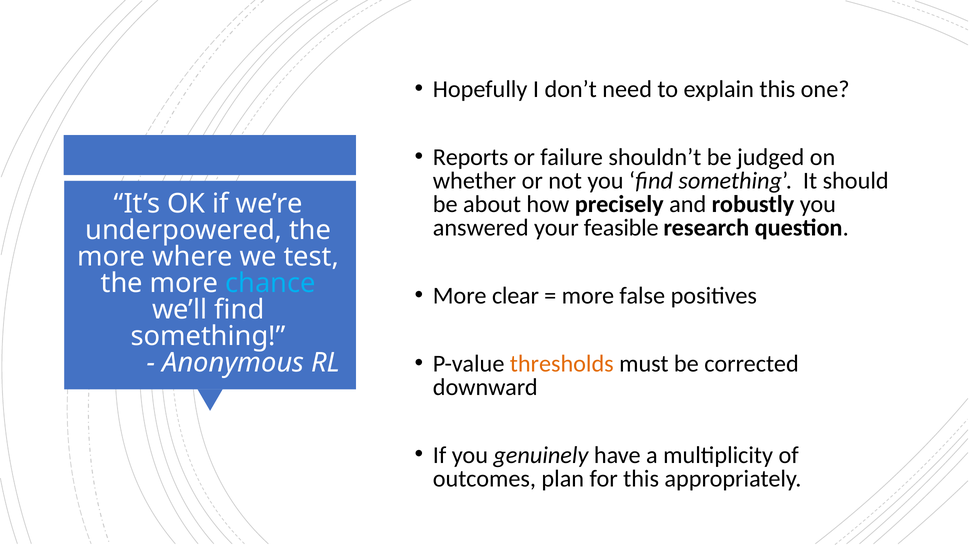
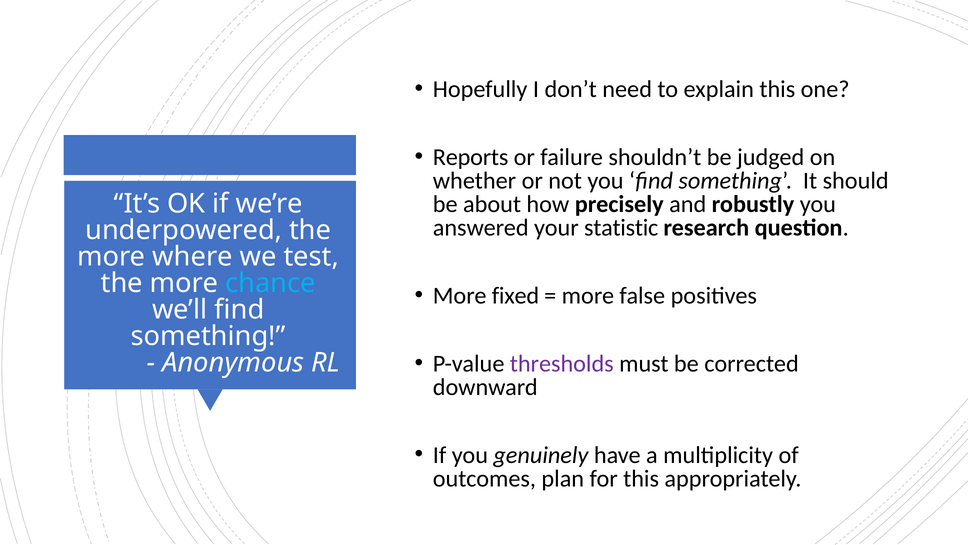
feasible: feasible -> statistic (621, 228)
clear: clear -> fixed (515, 296)
thresholds colour: orange -> purple (562, 364)
